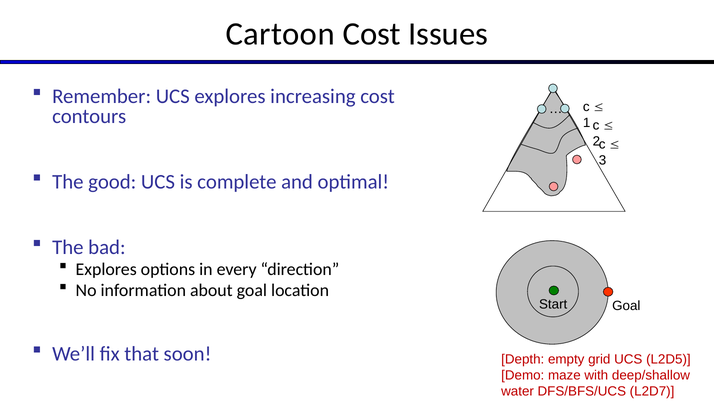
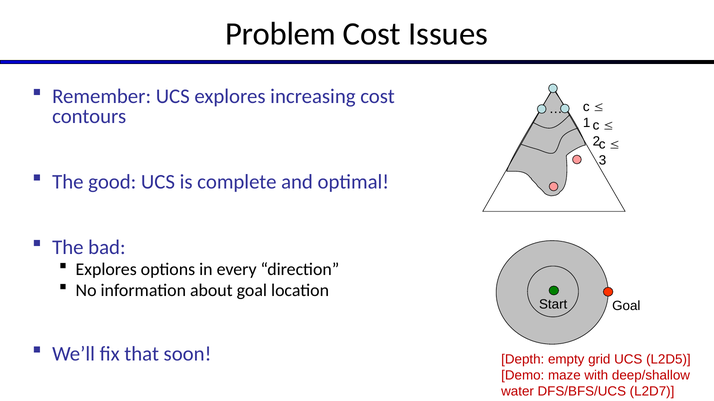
Cartoon: Cartoon -> Problem (280, 34)
